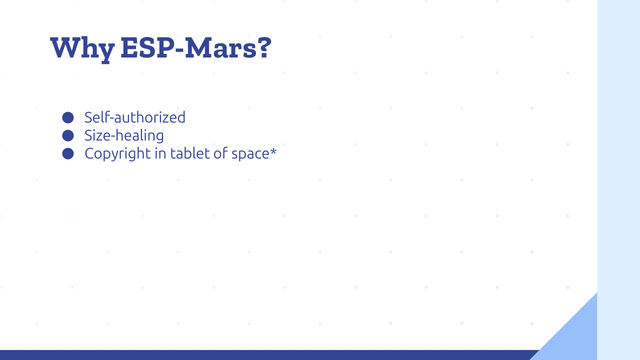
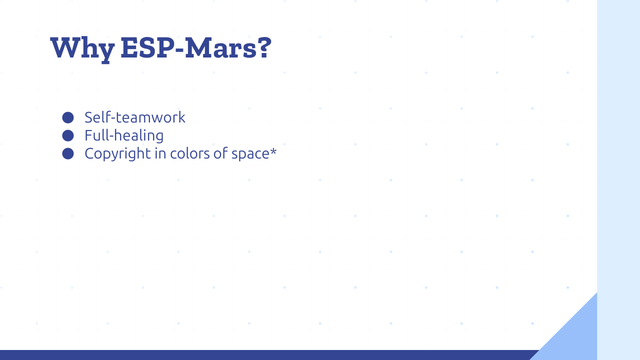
Self-authorized: Self-authorized -> Self-teamwork (135, 118)
Size-healing: Size-healing -> Full-healing (124, 136)
tablet: tablet -> colors (190, 154)
